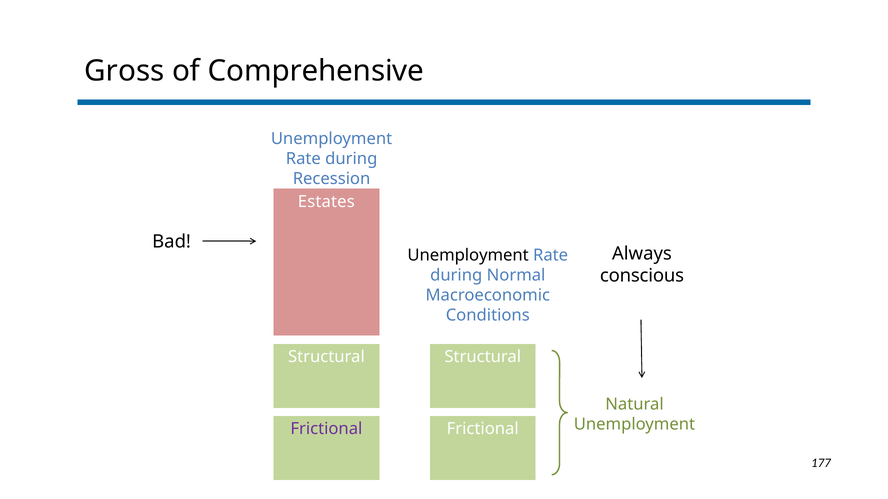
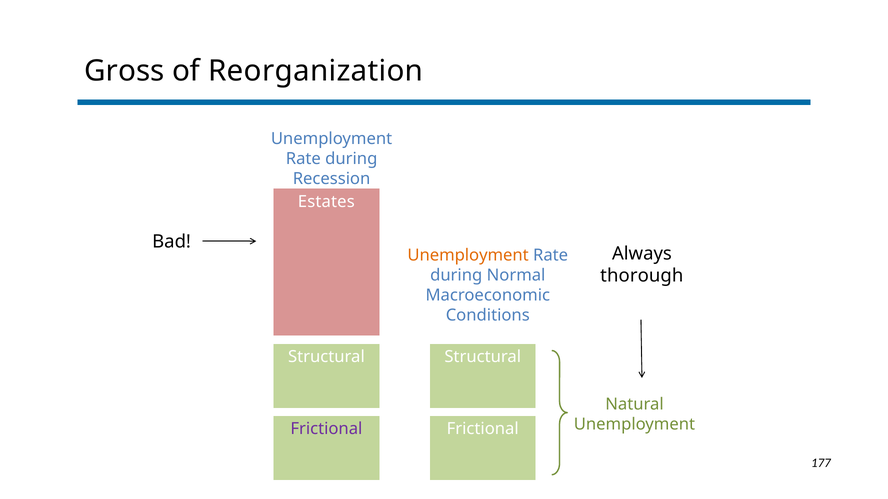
Comprehensive: Comprehensive -> Reorganization (316, 71)
Unemployment colour: black -> orange (468, 256)
conscious: conscious -> thorough (642, 276)
